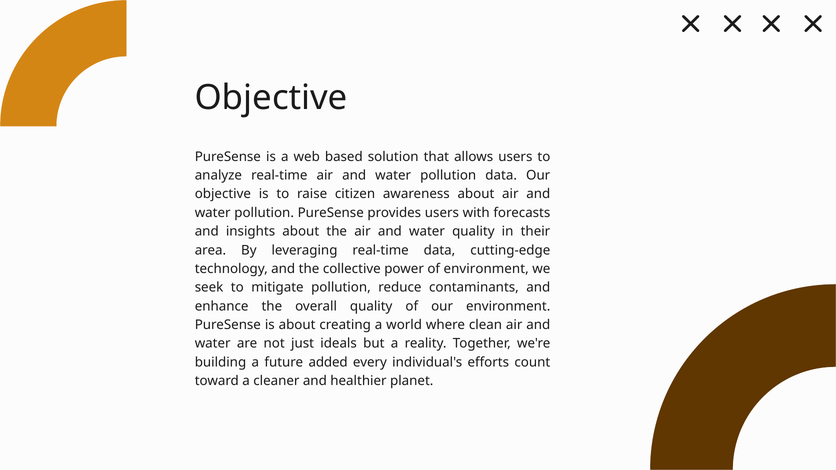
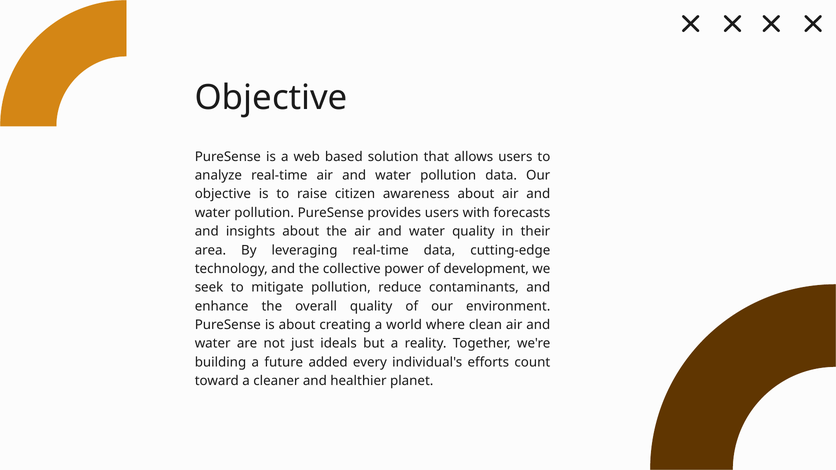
of environment: environment -> development (486, 269)
